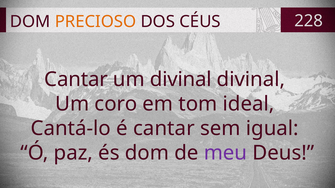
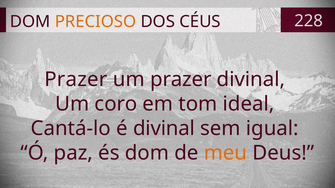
Cantar: Cantar -> Prazer (76, 80)
um divinal: divinal -> prazer (181, 80)
é cantar: cantar -> divinal (164, 129)
meu colour: purple -> orange (225, 153)
